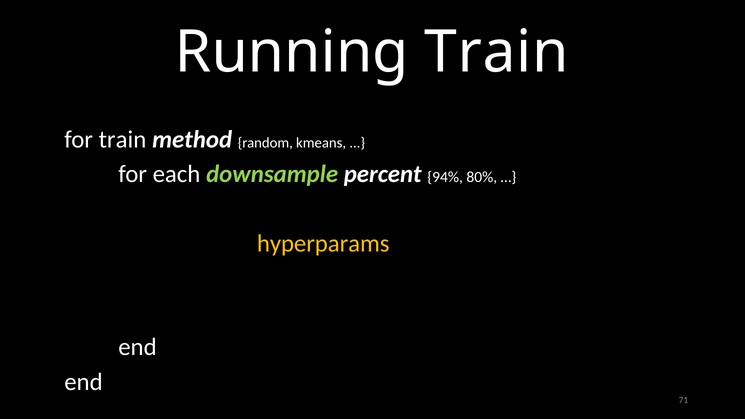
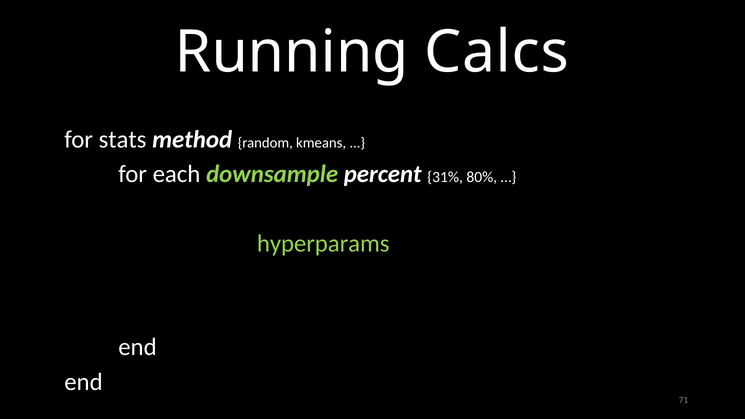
Running Train: Train -> Calcs (497, 52)
for train: train -> stats (123, 140)
94%: 94% -> 31% (445, 177)
hyperparams colour: yellow -> light green (323, 244)
